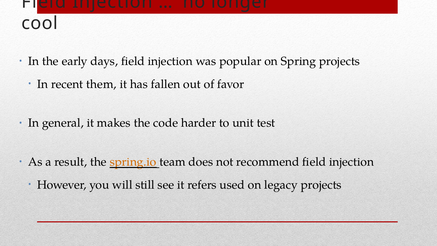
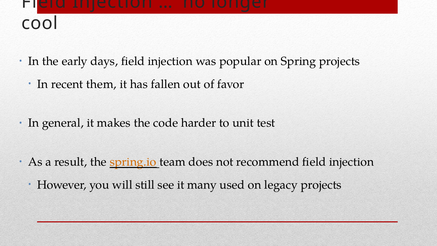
refers: refers -> many (202, 185)
